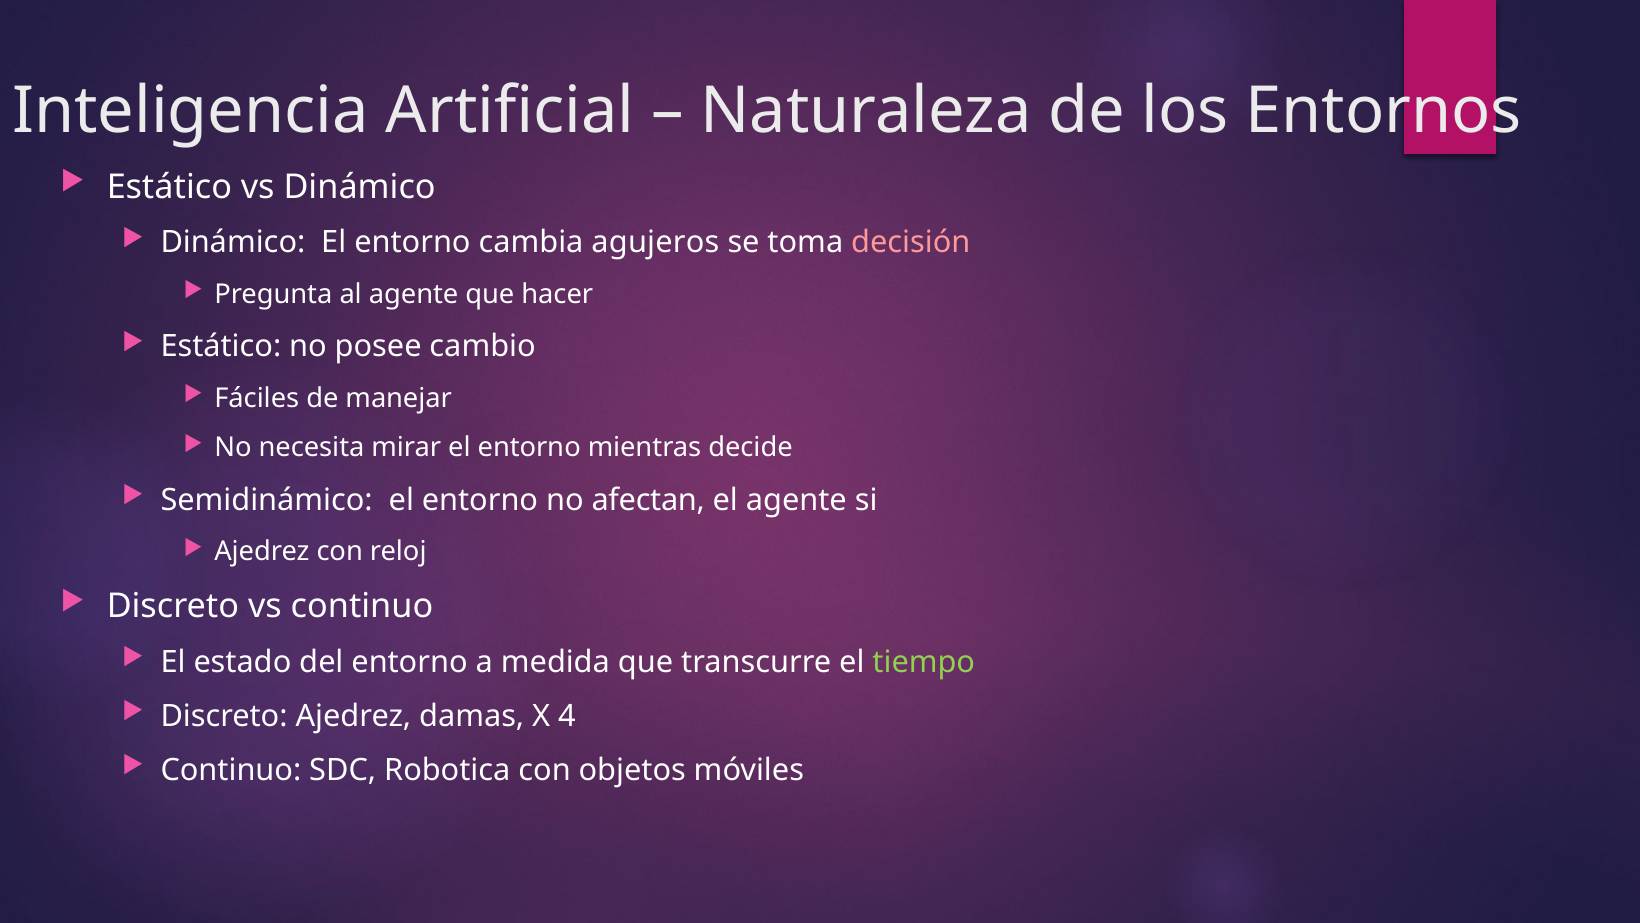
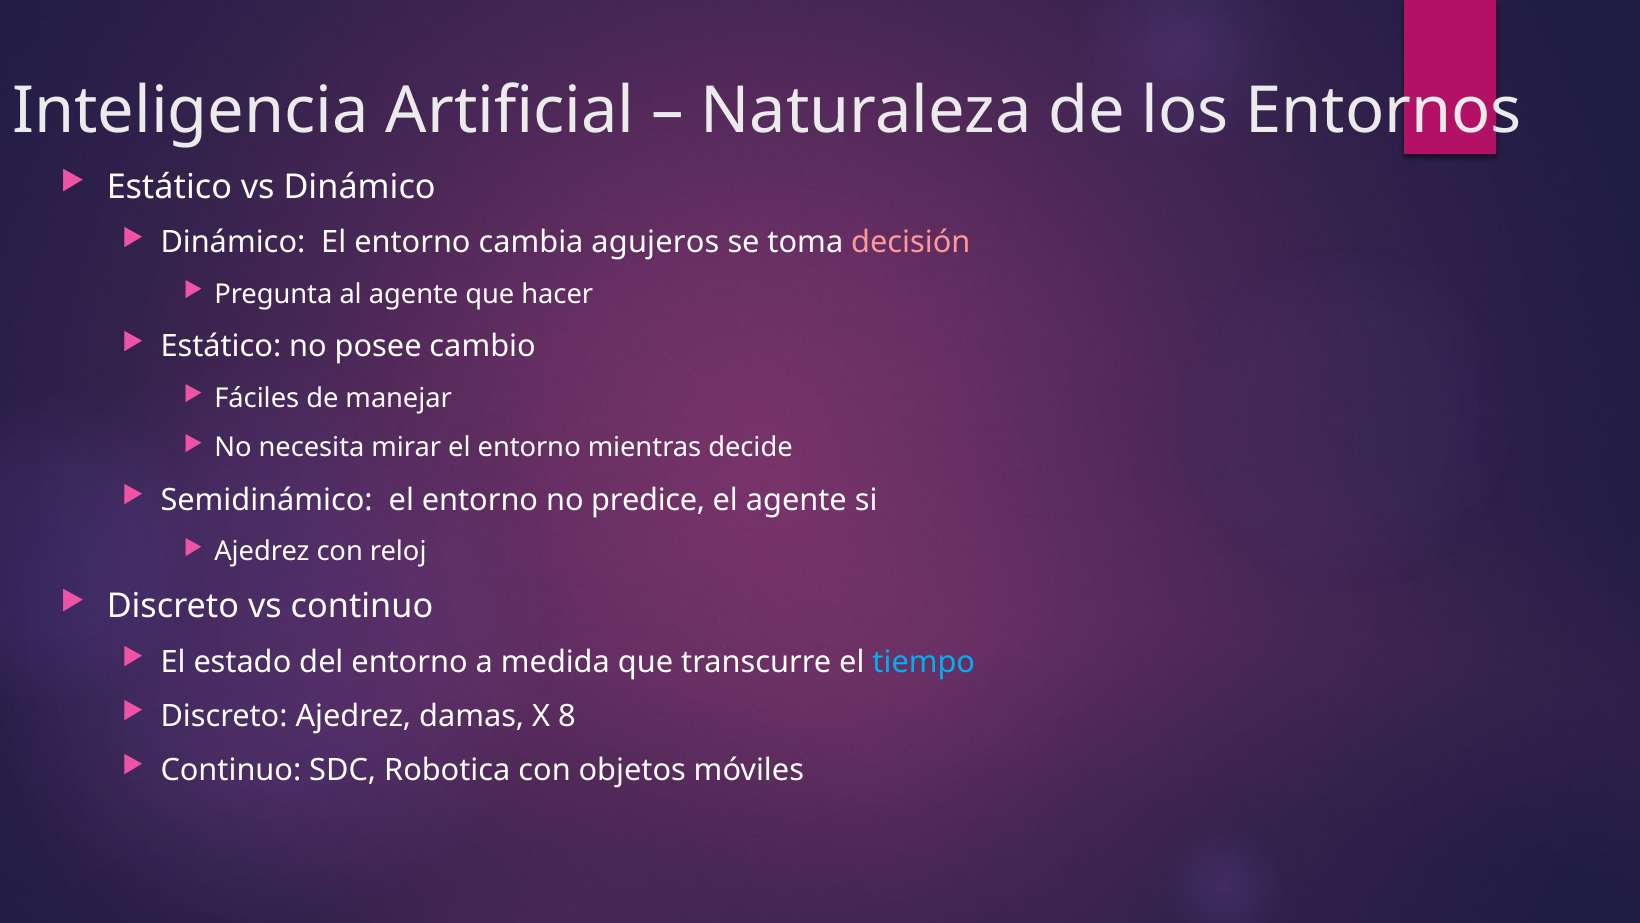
afectan: afectan -> predice (648, 500)
tiempo colour: light green -> light blue (924, 662)
4: 4 -> 8 (567, 716)
